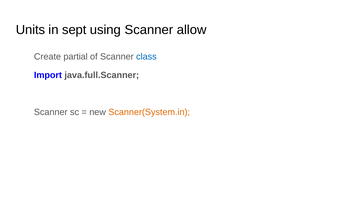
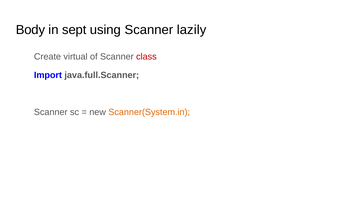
Units: Units -> Body (30, 30)
allow: allow -> lazily (192, 30)
partial: partial -> virtual (76, 57)
class colour: blue -> red (146, 57)
